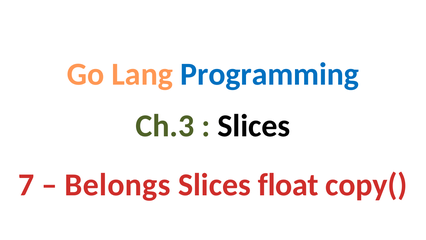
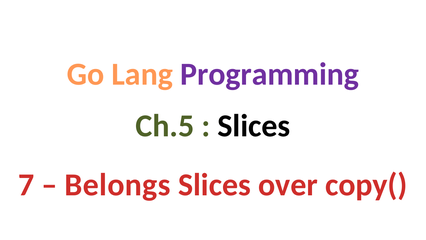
Programming colour: blue -> purple (270, 74)
Ch.3: Ch.3 -> Ch.5 (165, 126)
float: float -> over (288, 185)
